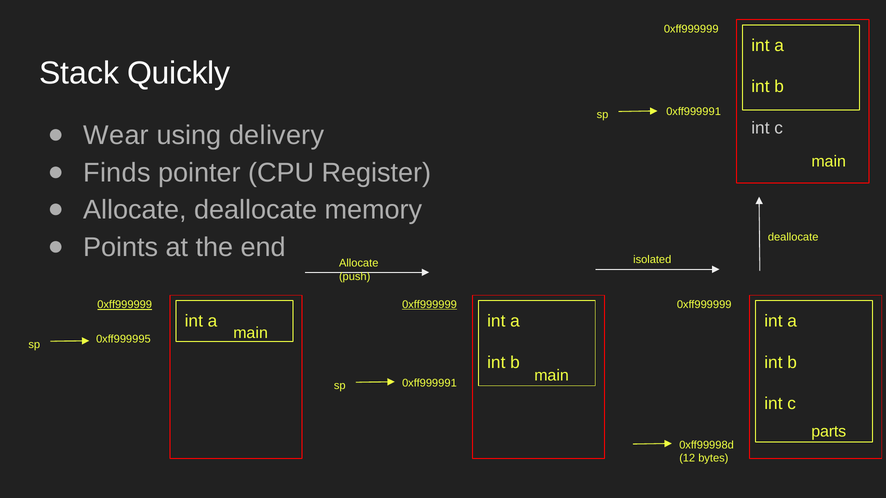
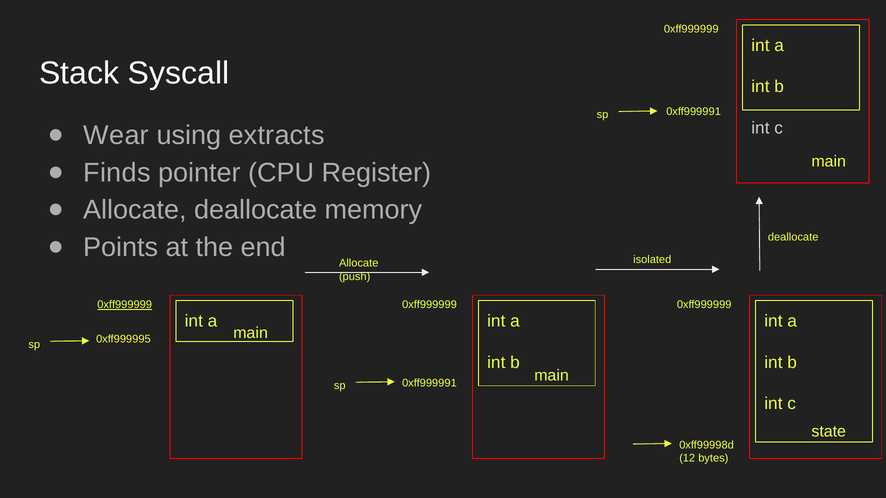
Quickly: Quickly -> Syscall (179, 73)
delivery: delivery -> extracts (277, 136)
0xff999999 underline: present -> none (429, 305)
parts: parts -> state (829, 432)
